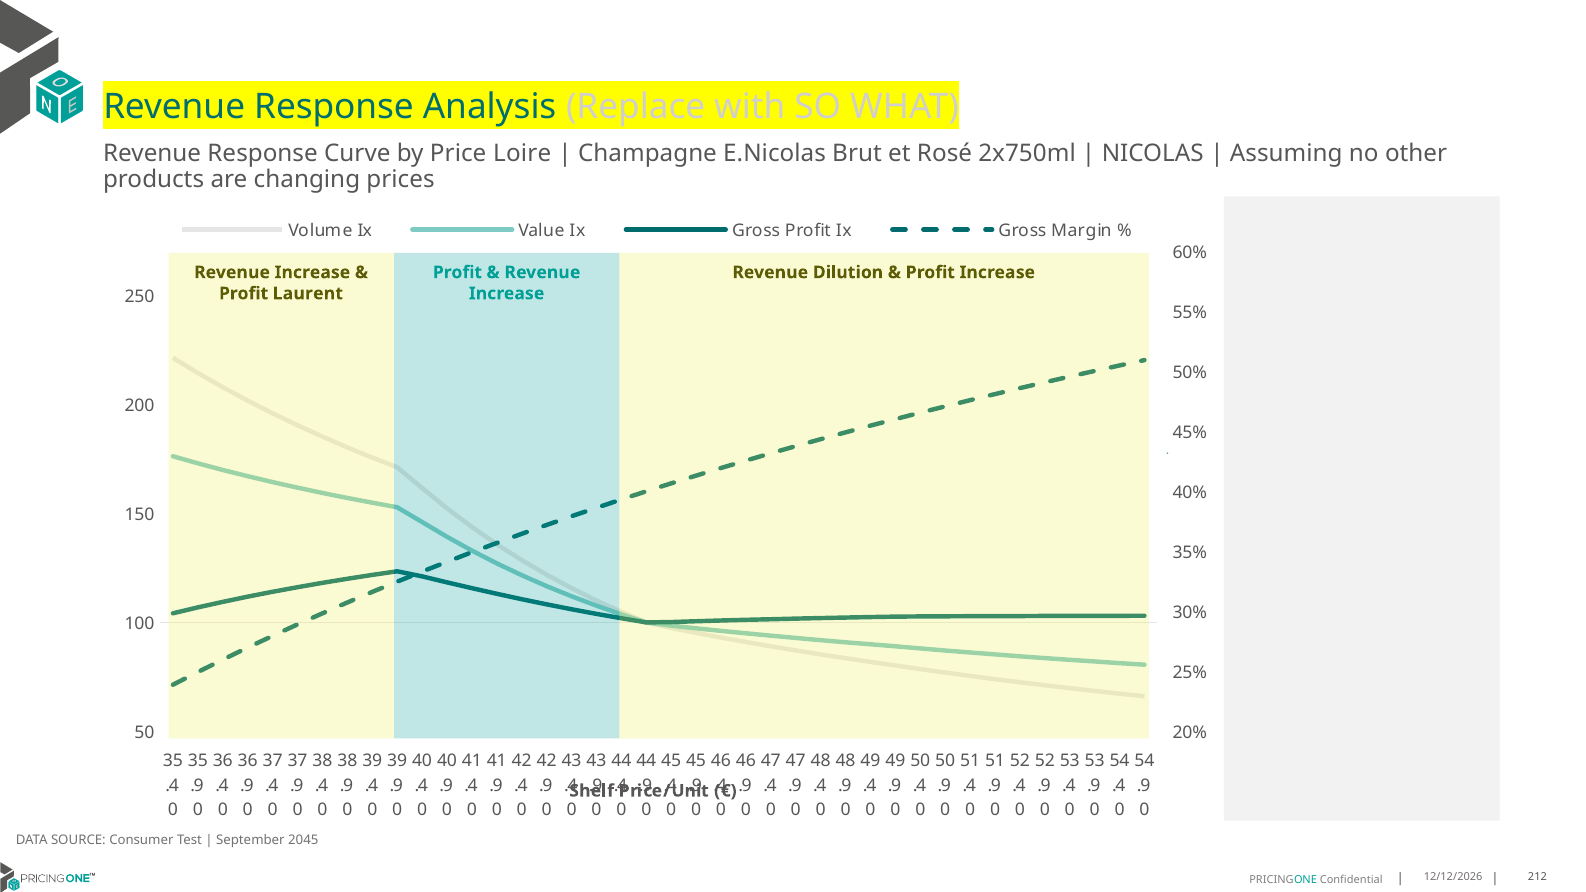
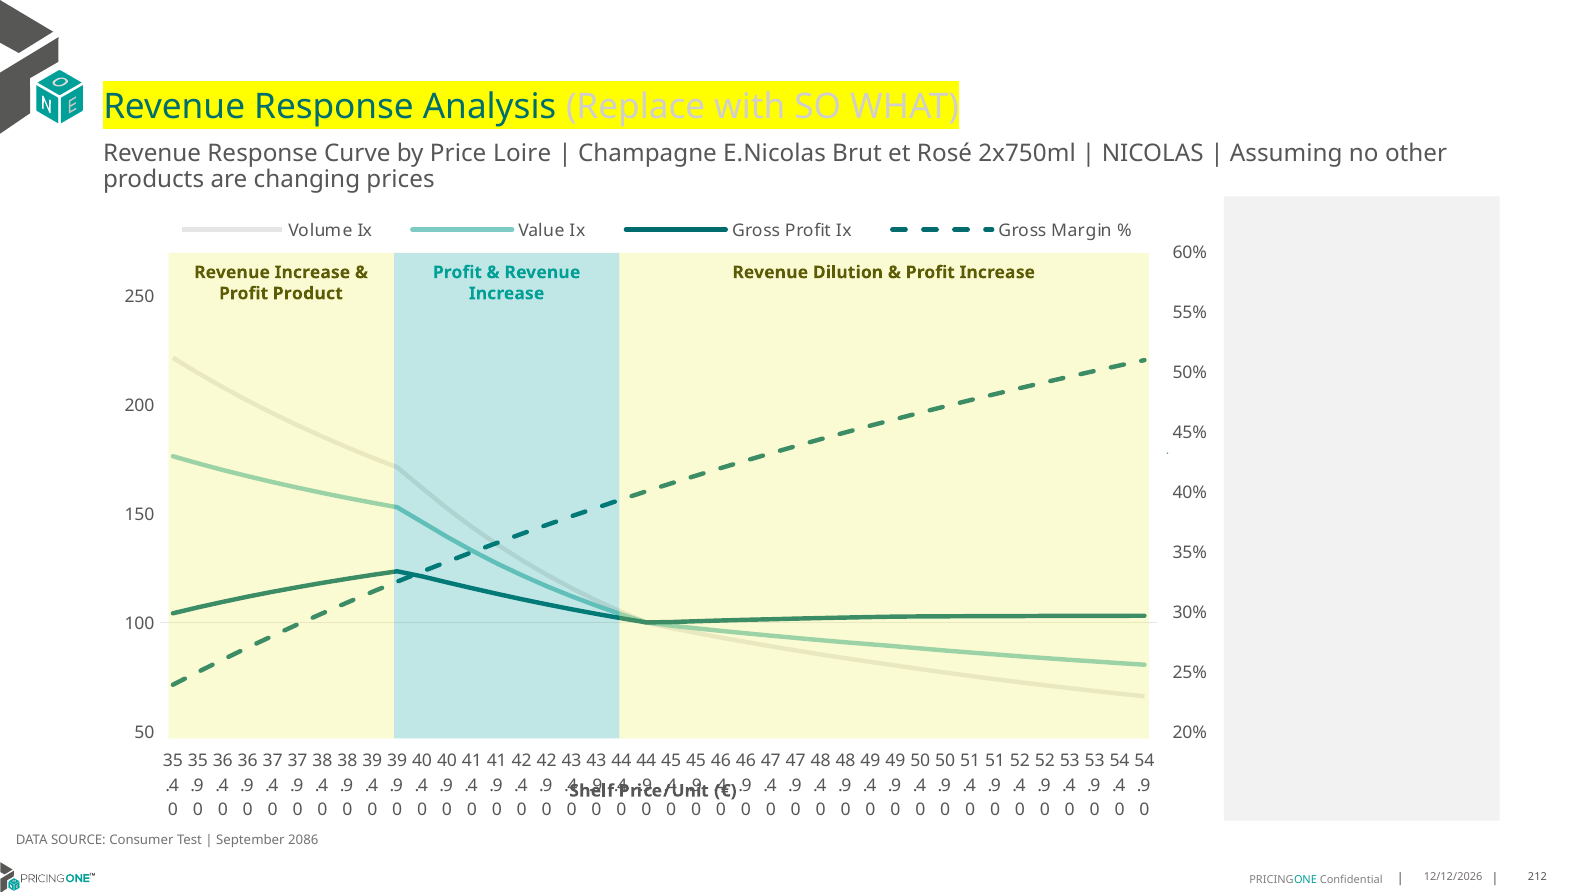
Laurent: Laurent -> Product (308, 294)
2045: 2045 -> 2086 (303, 840)
